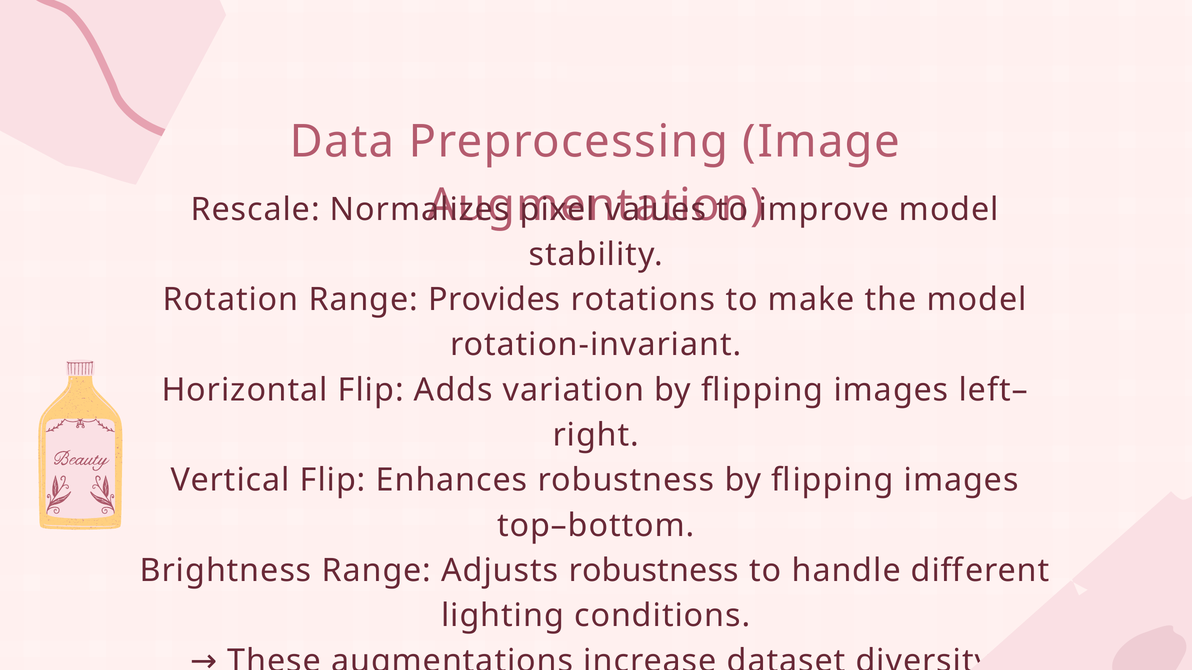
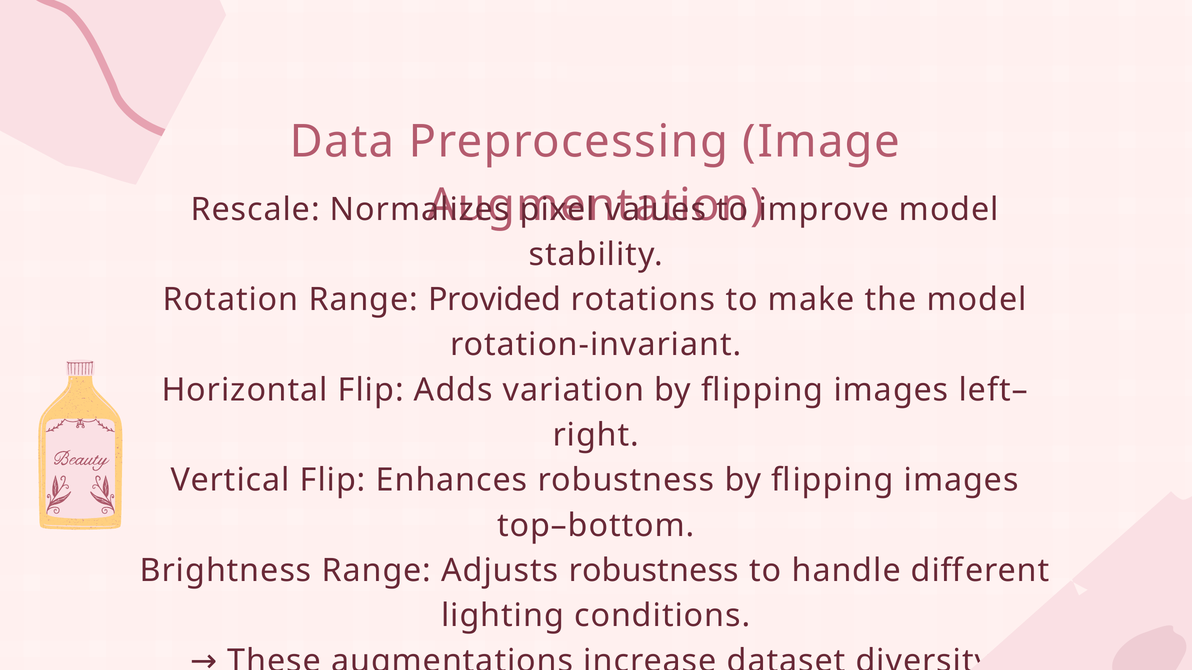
Provides: Provides -> Provided (495, 300)
